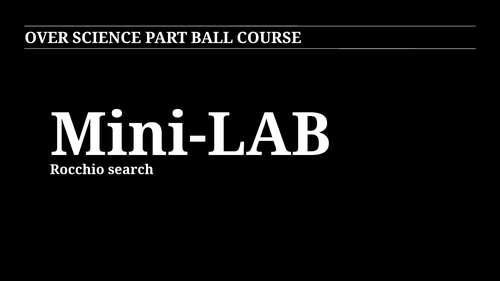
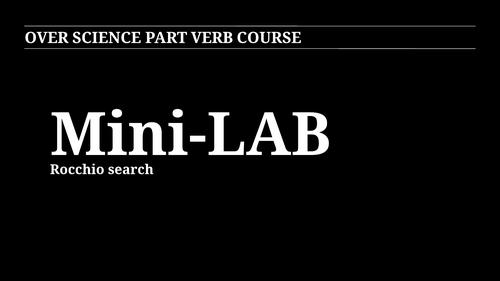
BALL: BALL -> VERB (212, 38)
